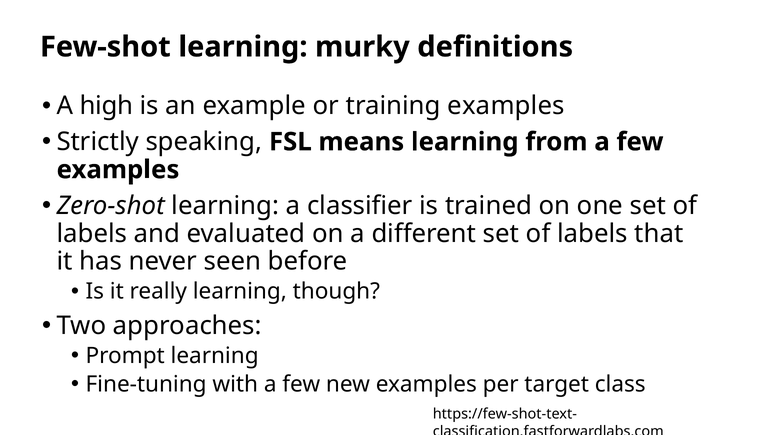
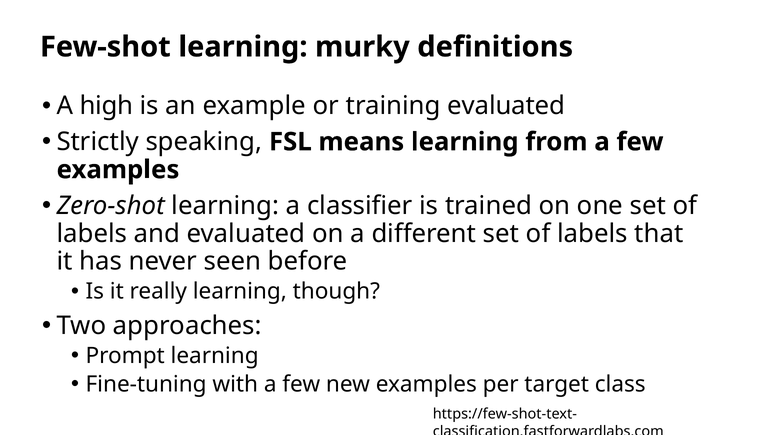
training examples: examples -> evaluated (506, 106)
